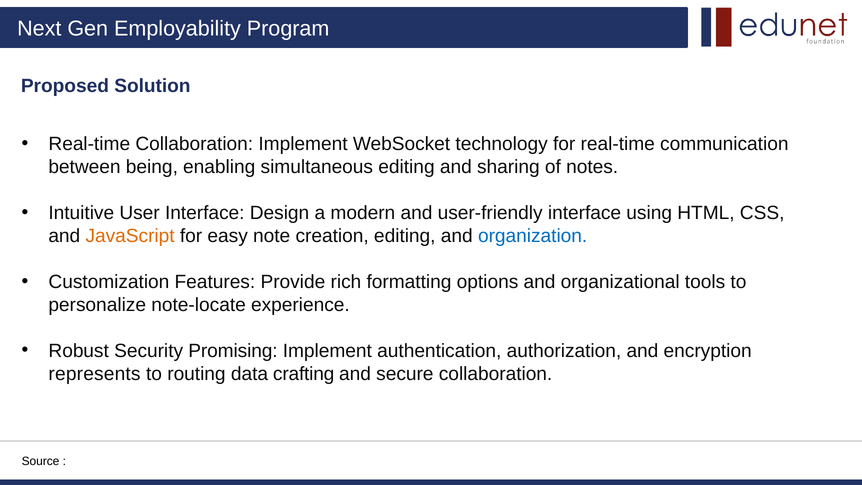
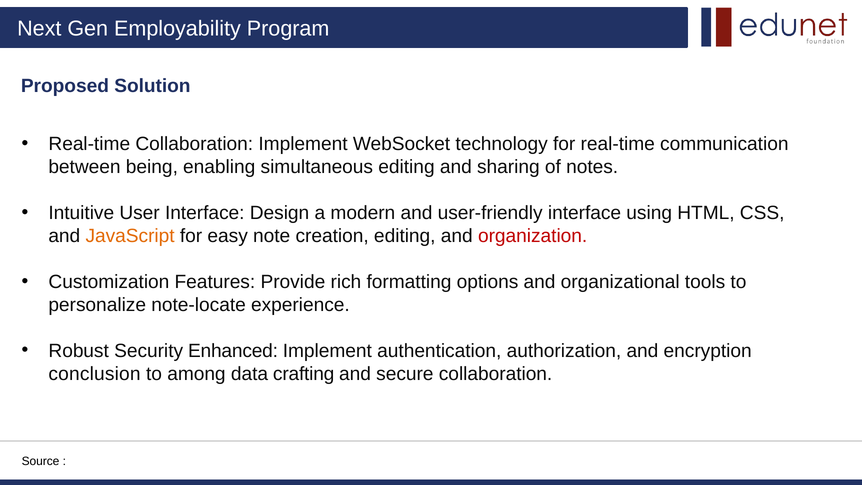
organization colour: blue -> red (533, 236)
Promising: Promising -> Enhanced (233, 351)
represents: represents -> conclusion (95, 374)
routing: routing -> among (196, 374)
